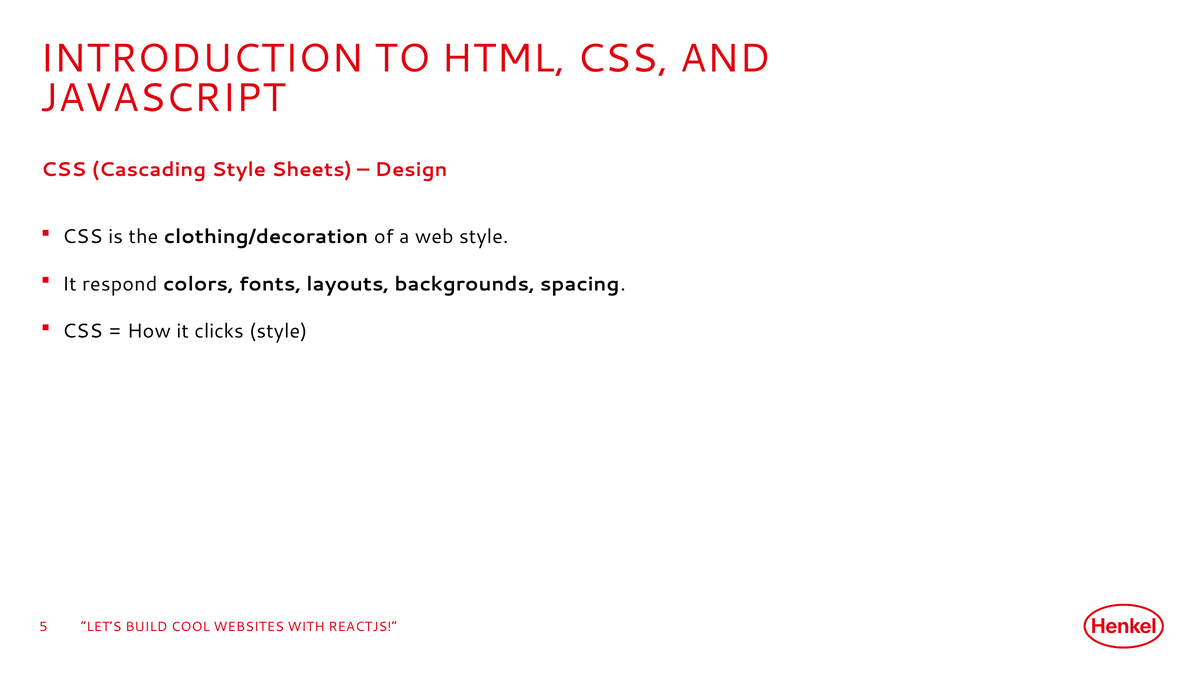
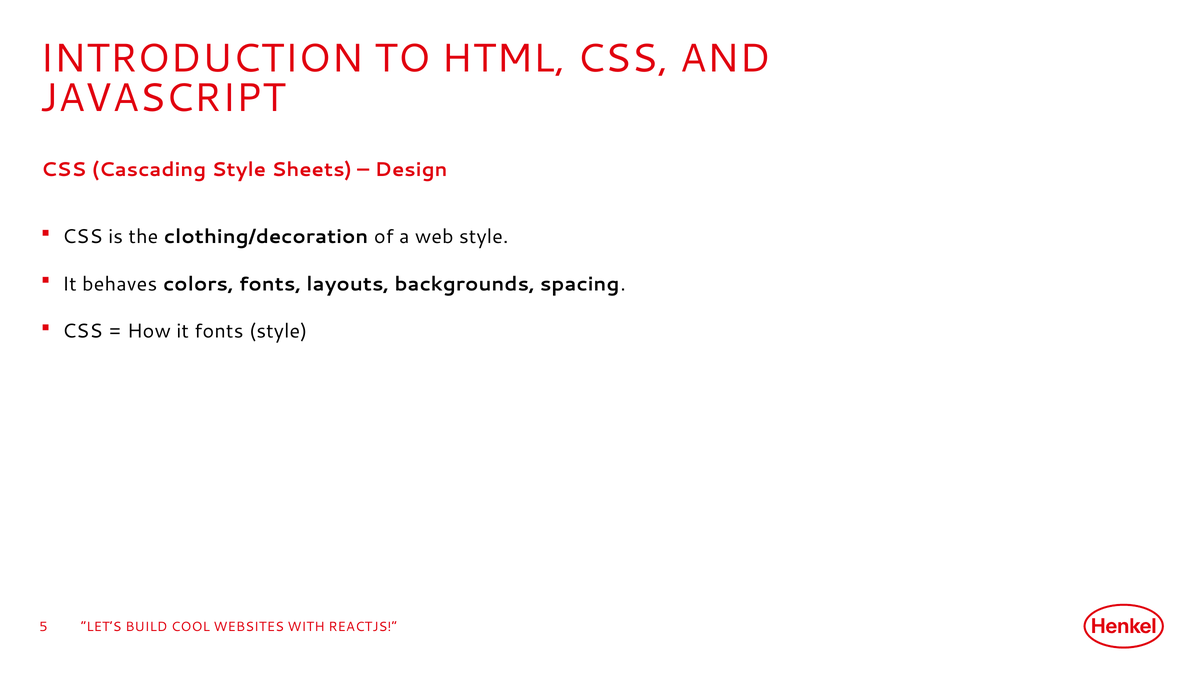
respond: respond -> behaves (120, 284)
it clicks: clicks -> fonts (219, 331)
